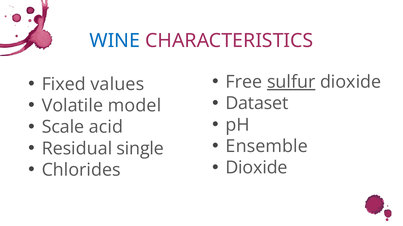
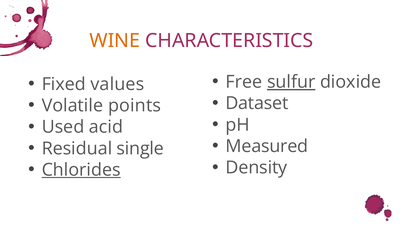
WINE colour: blue -> orange (115, 41)
model: model -> points (135, 106)
Scale: Scale -> Used (63, 127)
Ensemble: Ensemble -> Measured (267, 147)
Dioxide: Dioxide -> Density (256, 168)
Chlorides underline: none -> present (81, 170)
